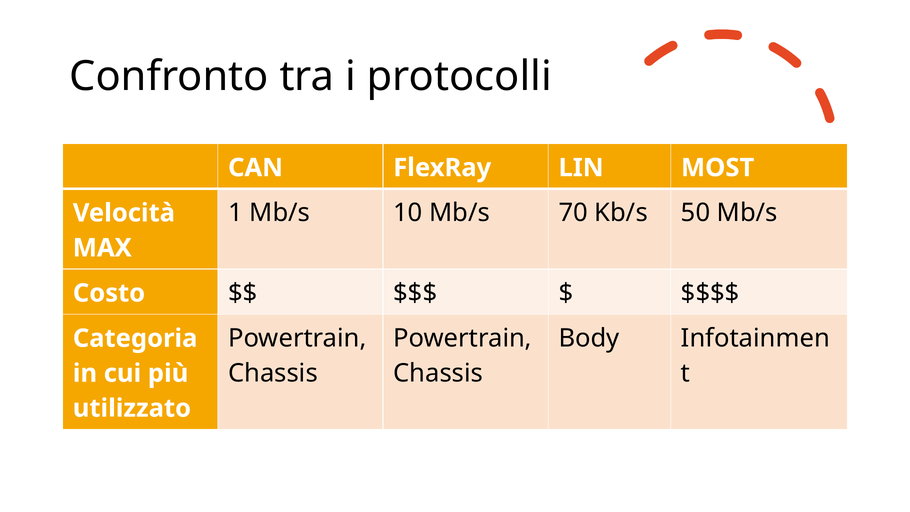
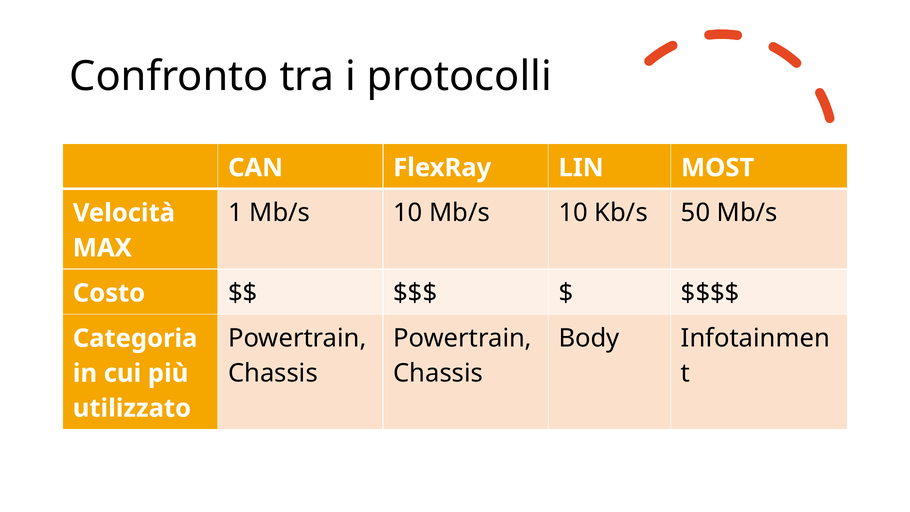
10 Mb/s 70: 70 -> 10 (573, 213)
